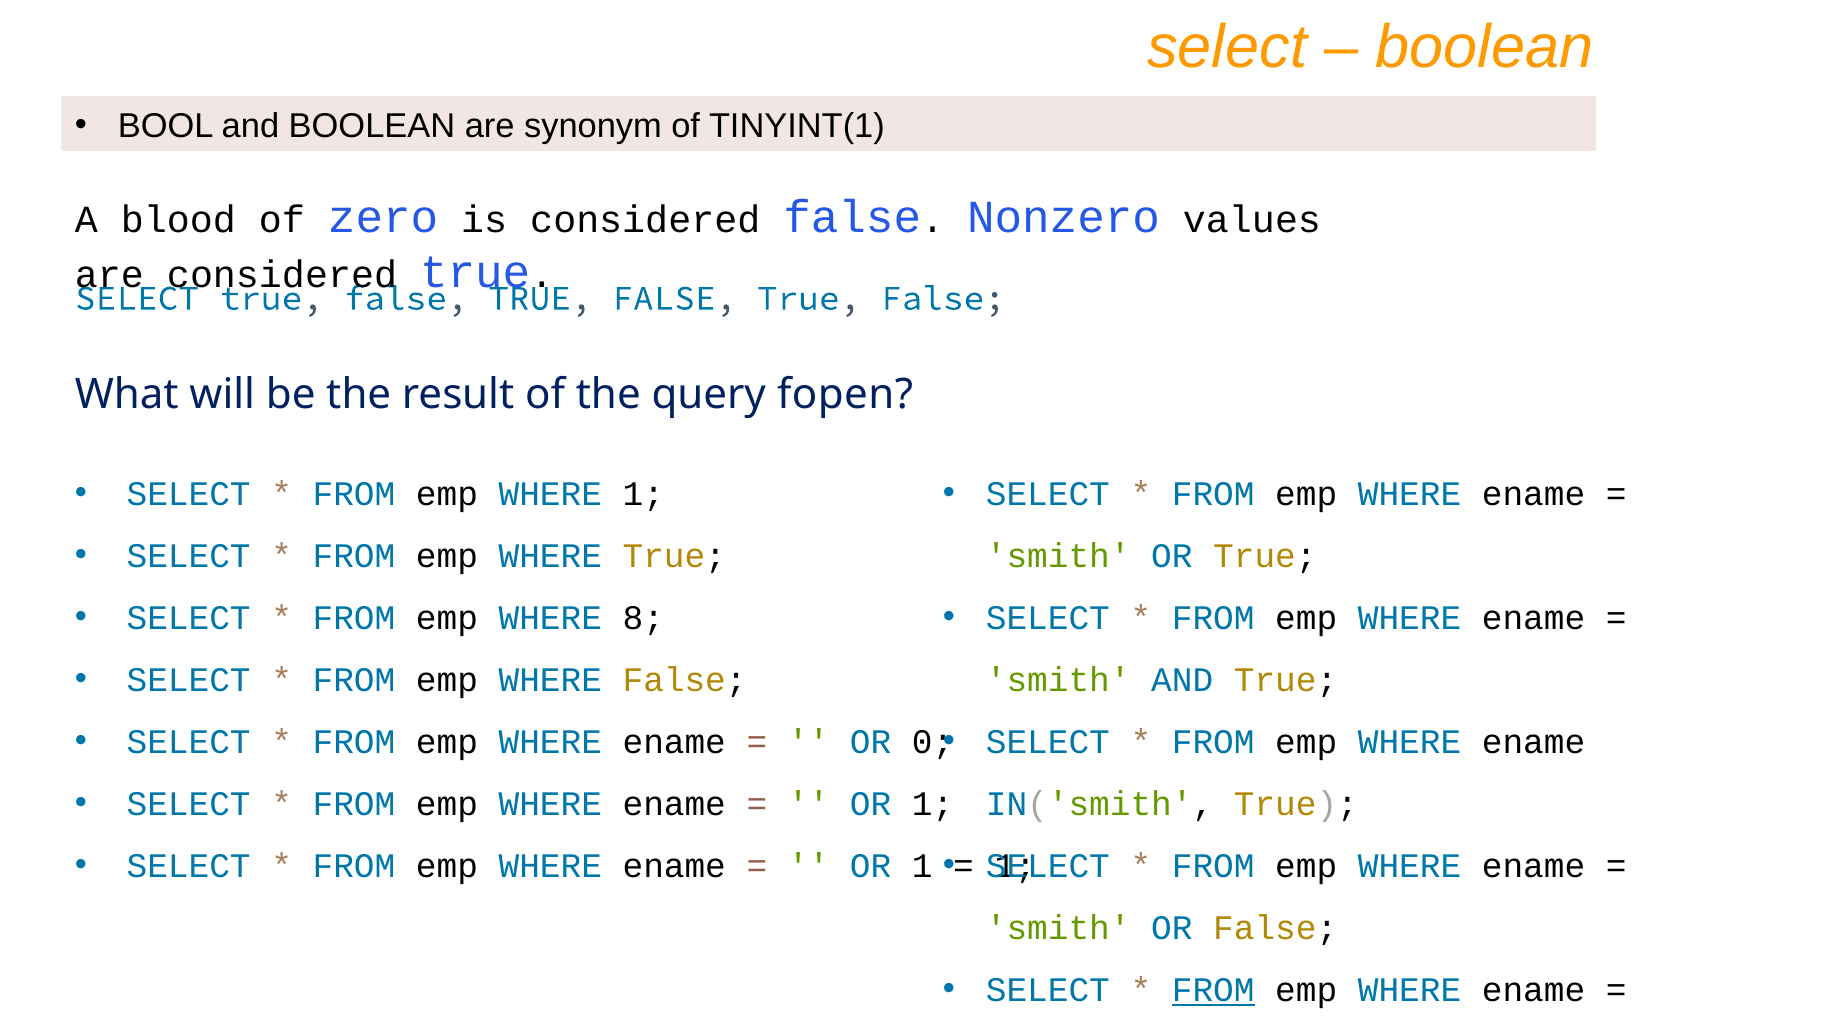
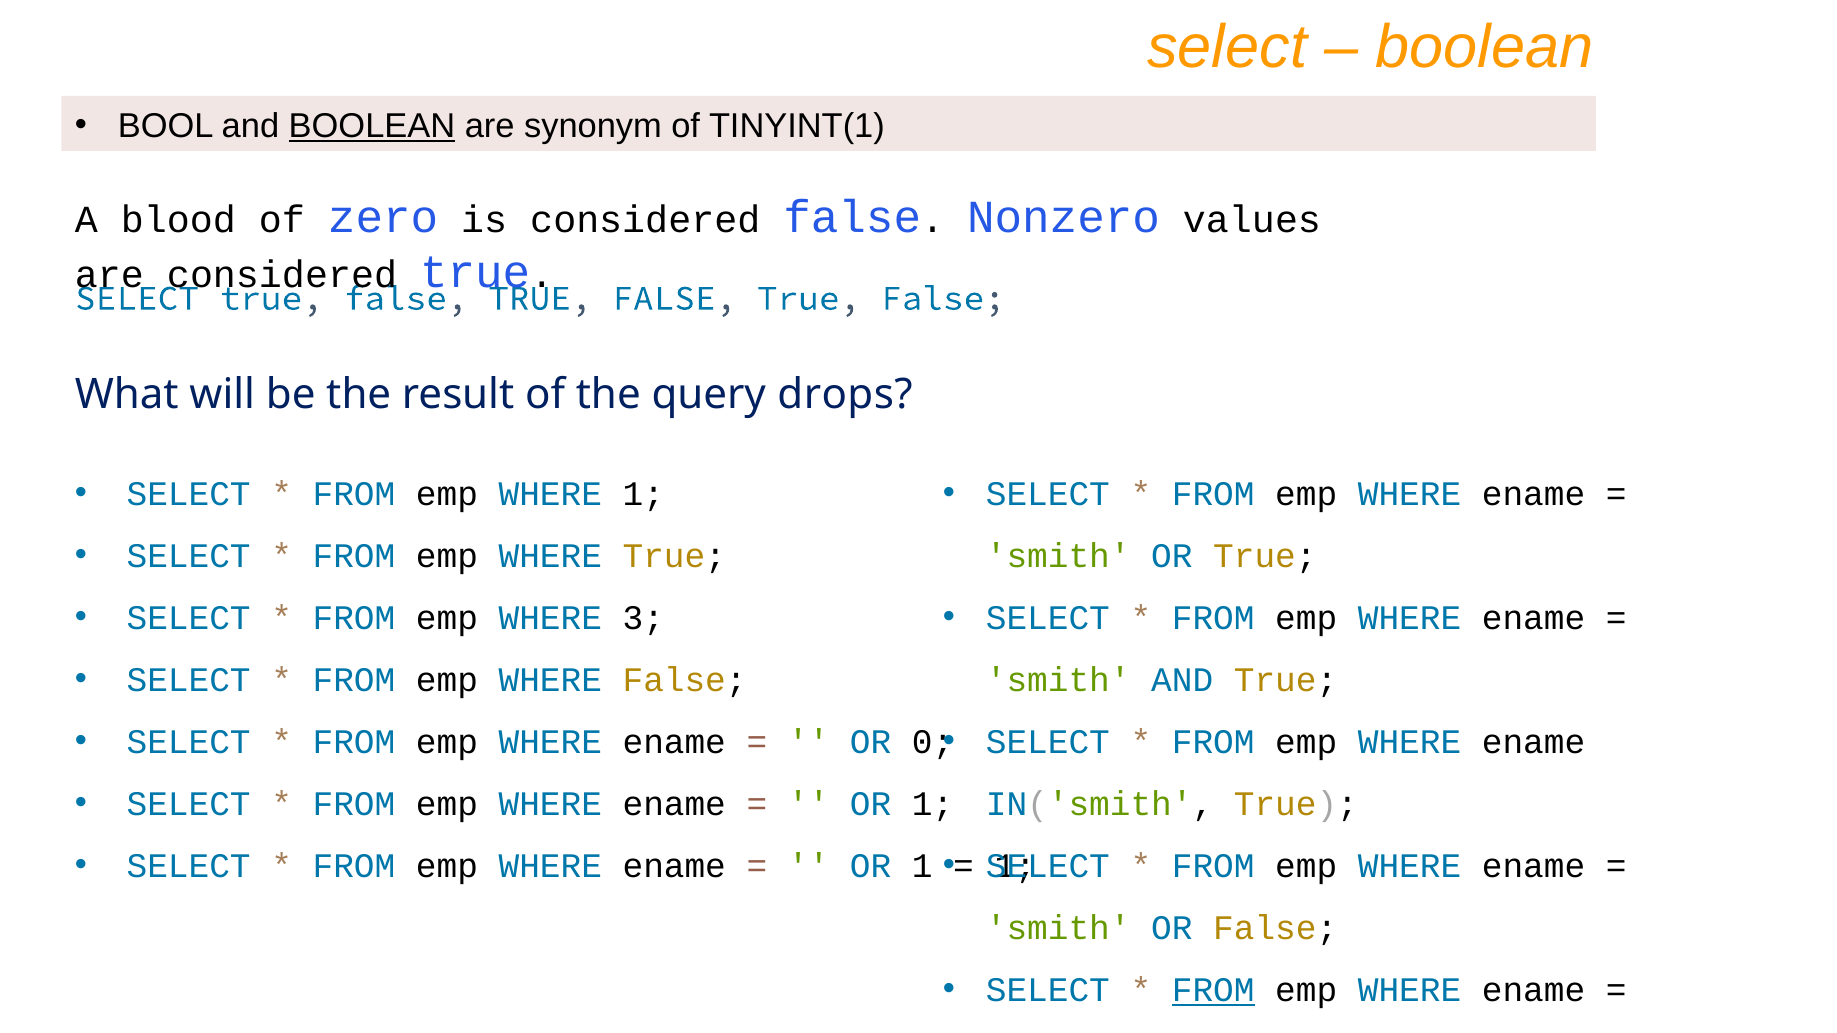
BOOLEAN underline: none -> present (372, 126)
fopen: fopen -> drops (845, 395)
8: 8 -> 3 (643, 618)
